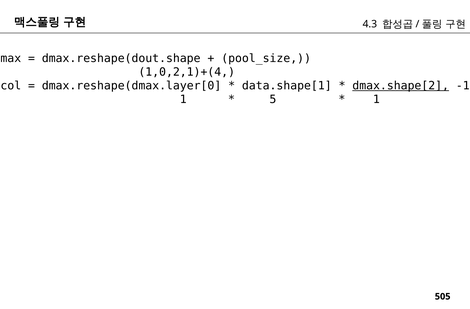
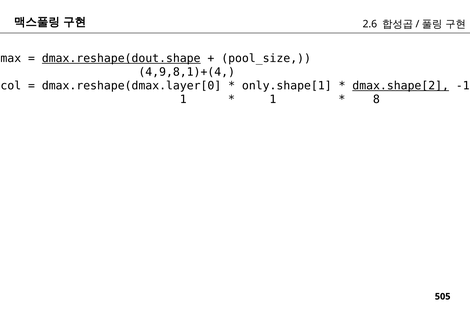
4.3: 4.3 -> 2.6 (370, 24)
dmax.reshape(dout.shape underline: none -> present (121, 58)
1,0,2,1)+(4: 1,0,2,1)+(4 -> 4,9,8,1)+(4 (187, 72)
data.shape[1: data.shape[1 -> only.shape[1 (287, 86)
5: 5 -> 1 (273, 99)
1: 1 -> 8 (376, 99)
